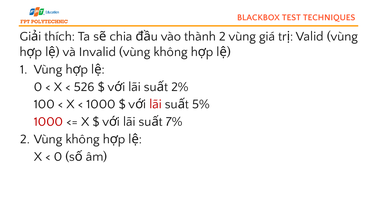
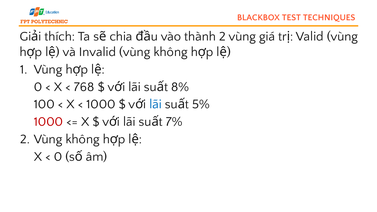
526: 526 -> 768 (84, 87)
2%: 2% -> 8% (180, 87)
lãi colour: red -> blue (156, 104)
